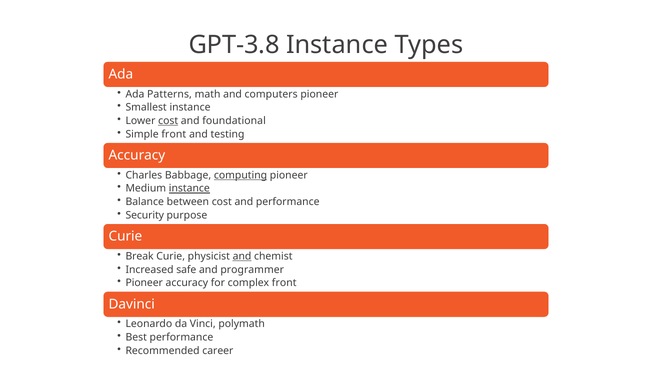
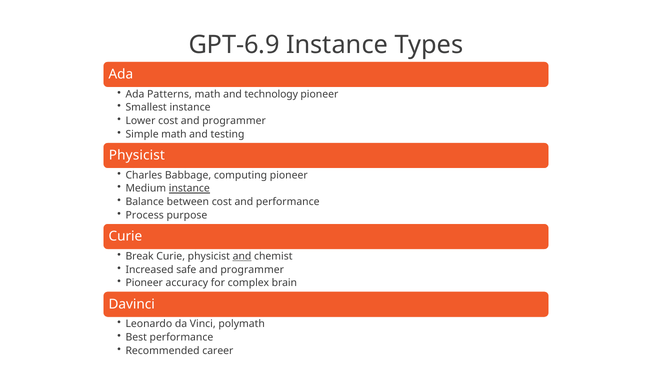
GPT-3.8: GPT-3.8 -> GPT-6.9 (234, 45)
computers: computers -> technology (271, 94)
cost underline: present -> none (168, 121)
foundational: foundational -> programmer (234, 121)
Simple front: front -> math (174, 134)
Accuracy: Accuracy -> Physicist (137, 155)
computing underline: present -> none (241, 175)
Security: Security -> Process (145, 215)
complex front: front -> brain (284, 283)
